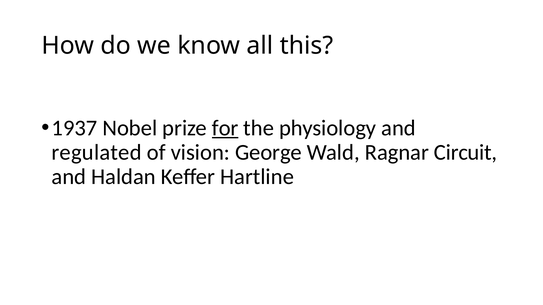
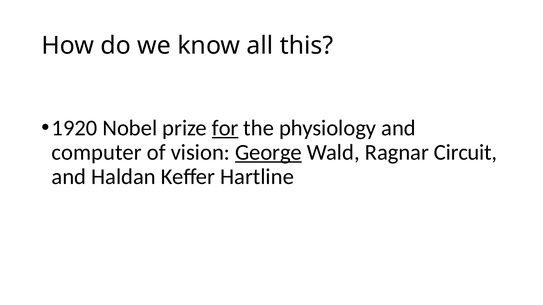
1937: 1937 -> 1920 (74, 128)
regulated: regulated -> computer (97, 153)
George underline: none -> present (268, 153)
